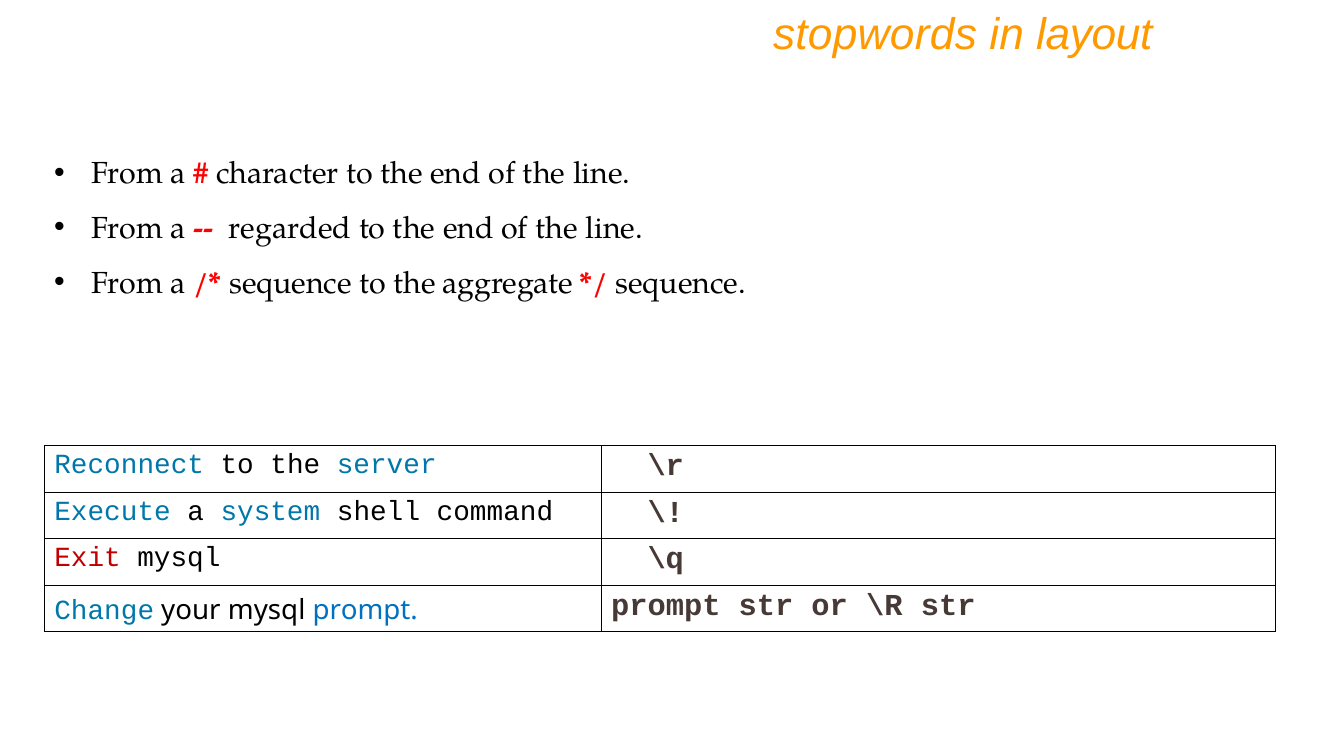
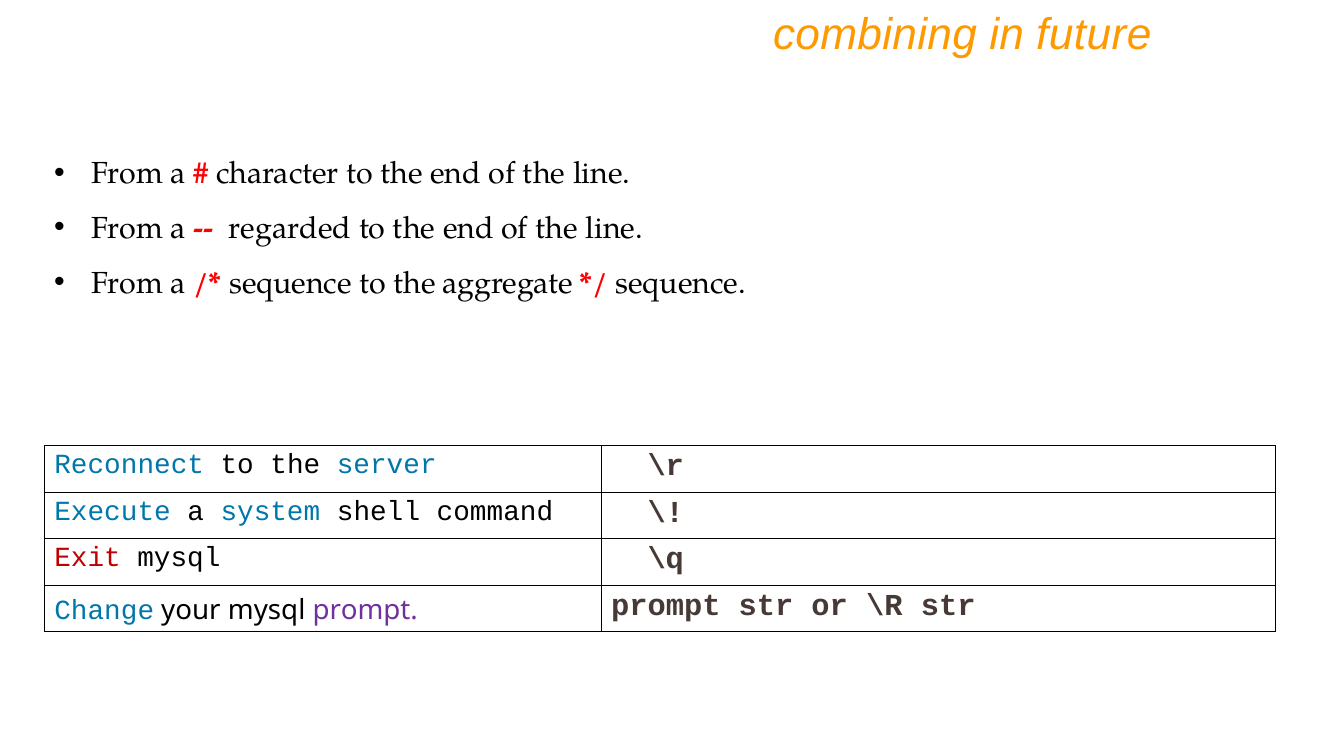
stopwords: stopwords -> combining (875, 35)
layout: layout -> future (1094, 35)
prompt colour: blue -> purple (365, 611)
